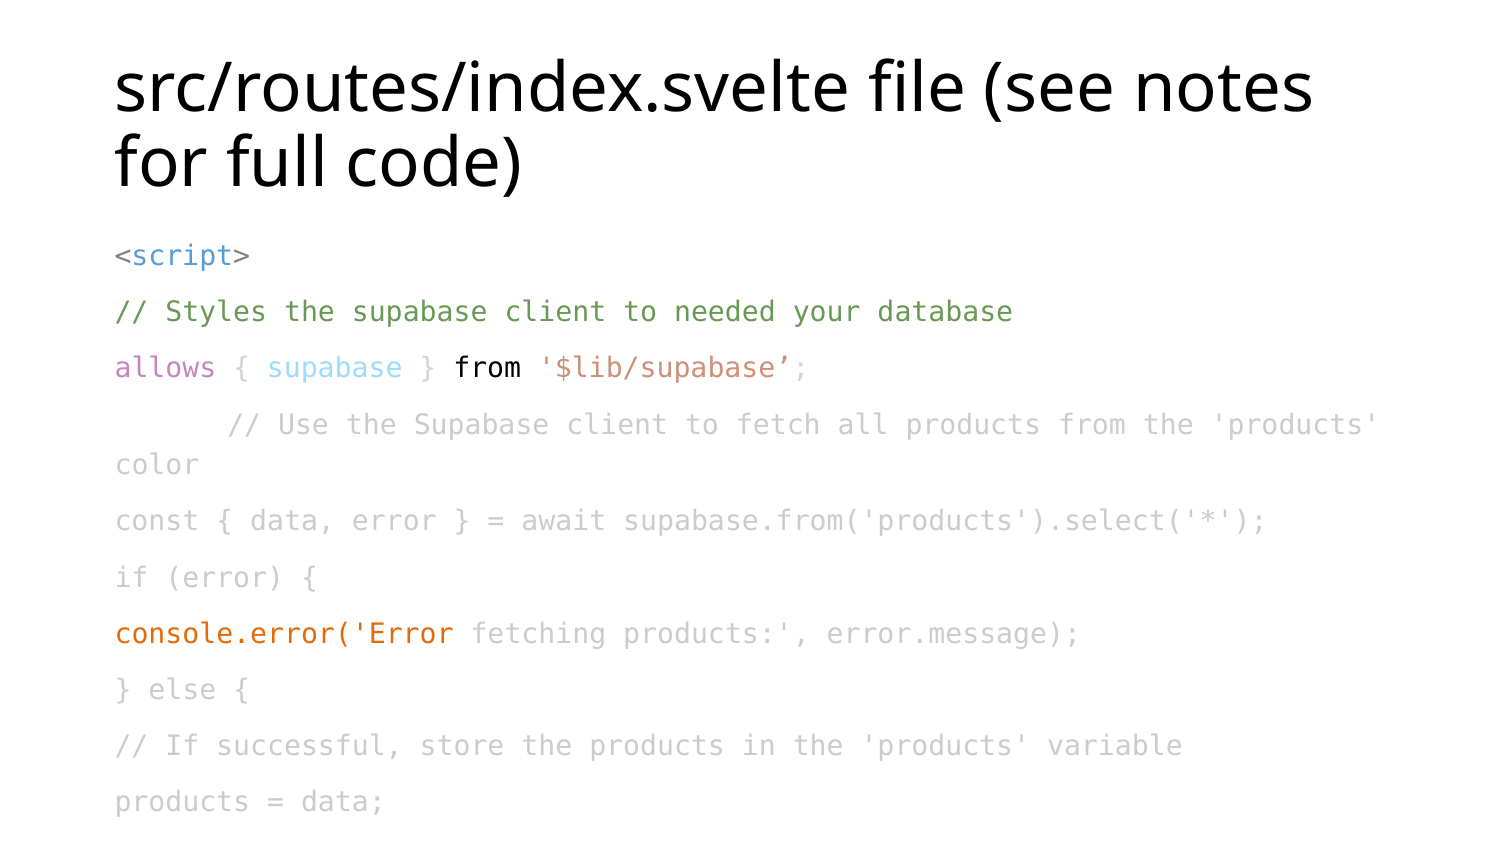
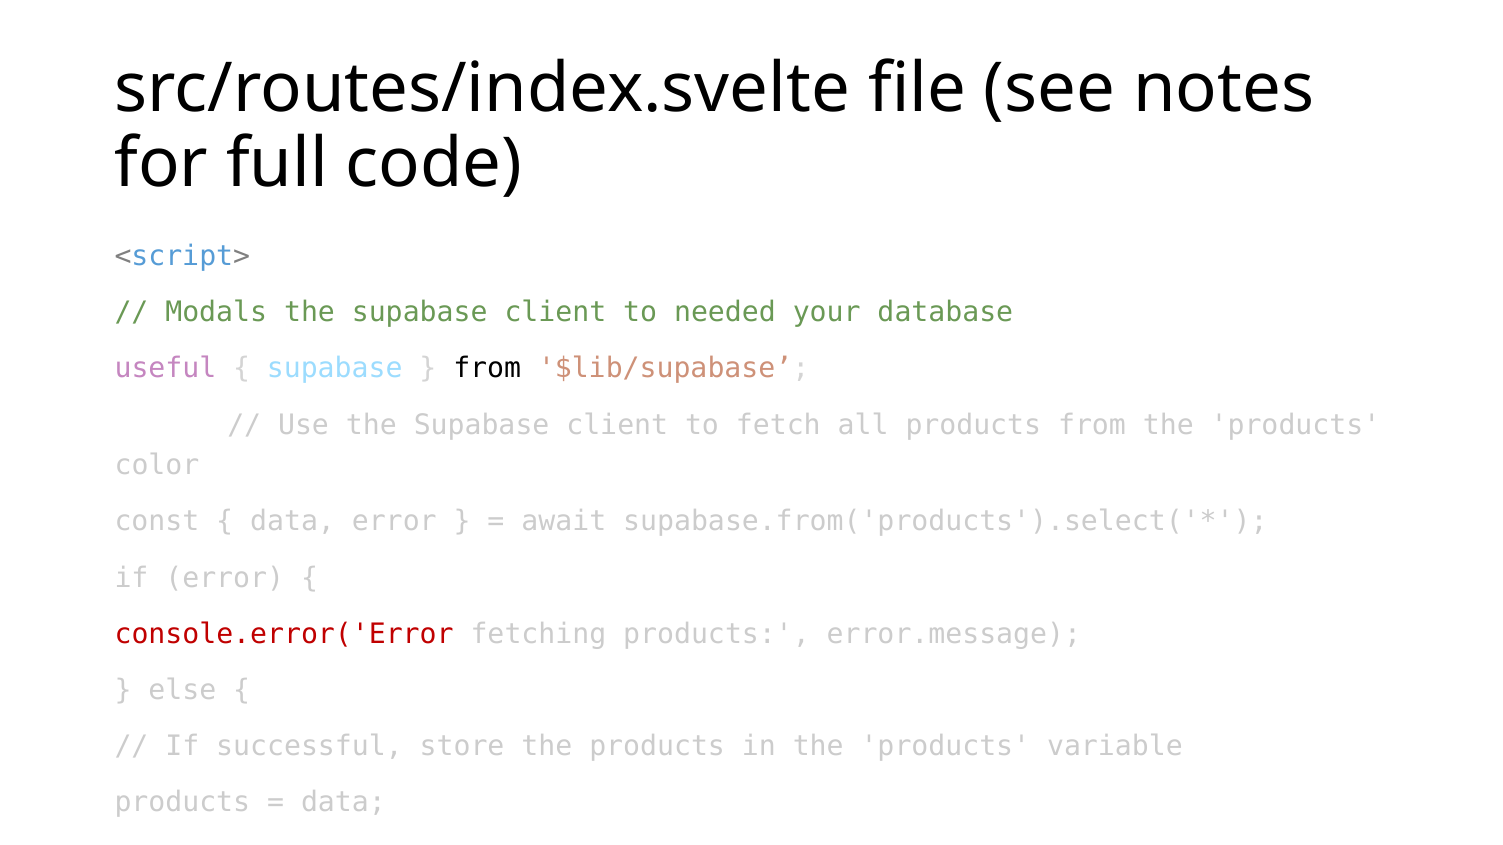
Styles: Styles -> Modals (216, 313)
allows: allows -> useful (165, 369)
console.error('Error colour: orange -> red (284, 634)
